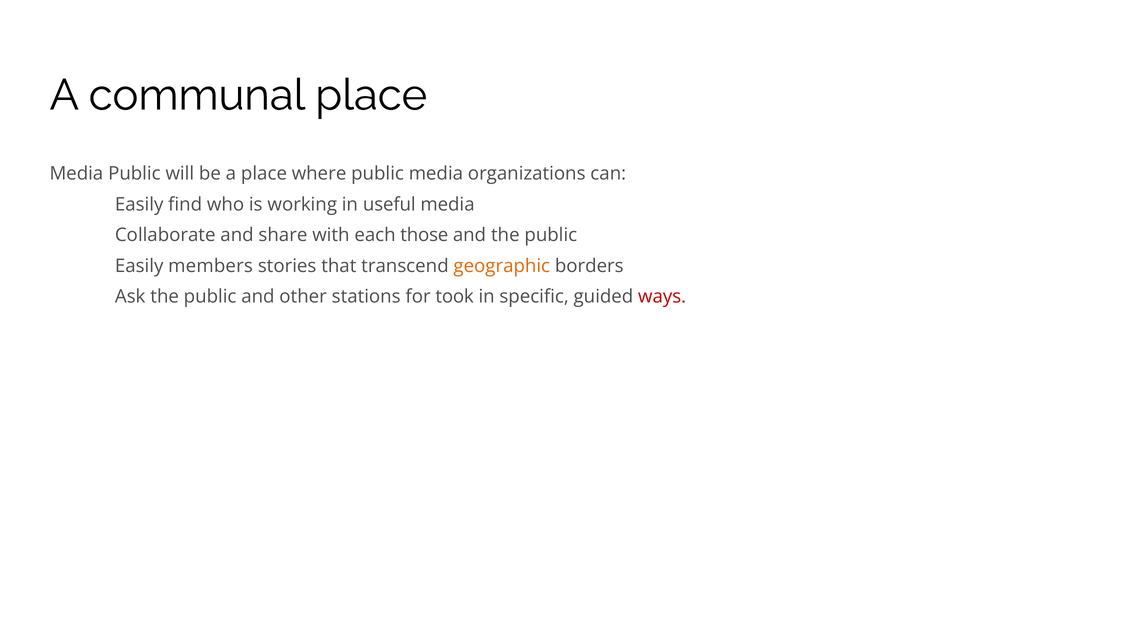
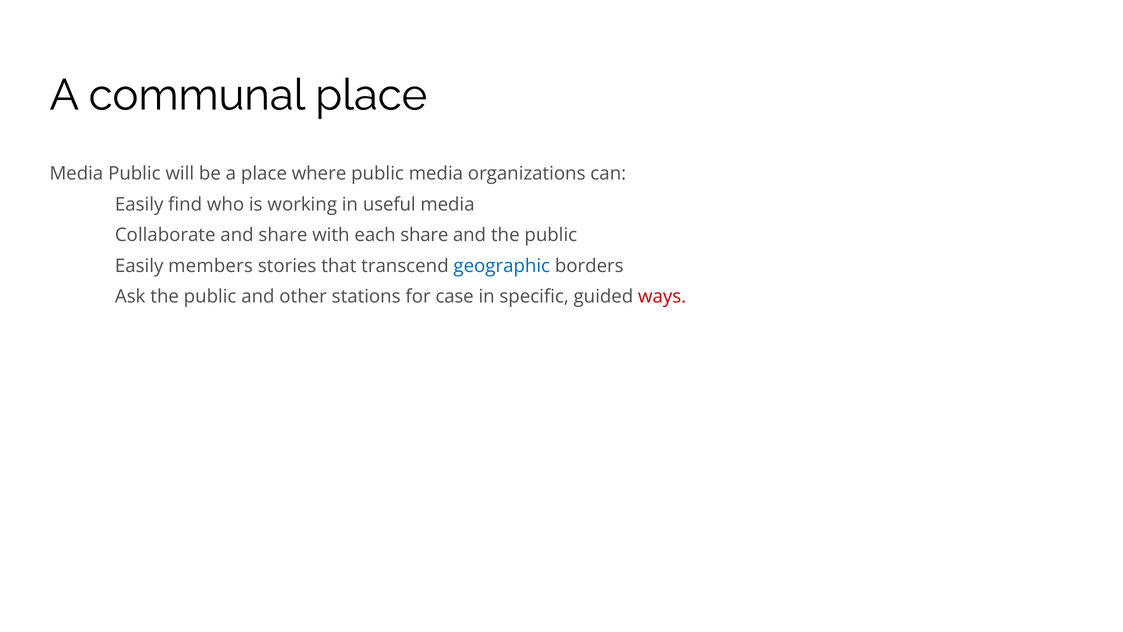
each those: those -> share (424, 235)
geographic colour: orange -> blue (502, 266)
took: took -> case (455, 296)
